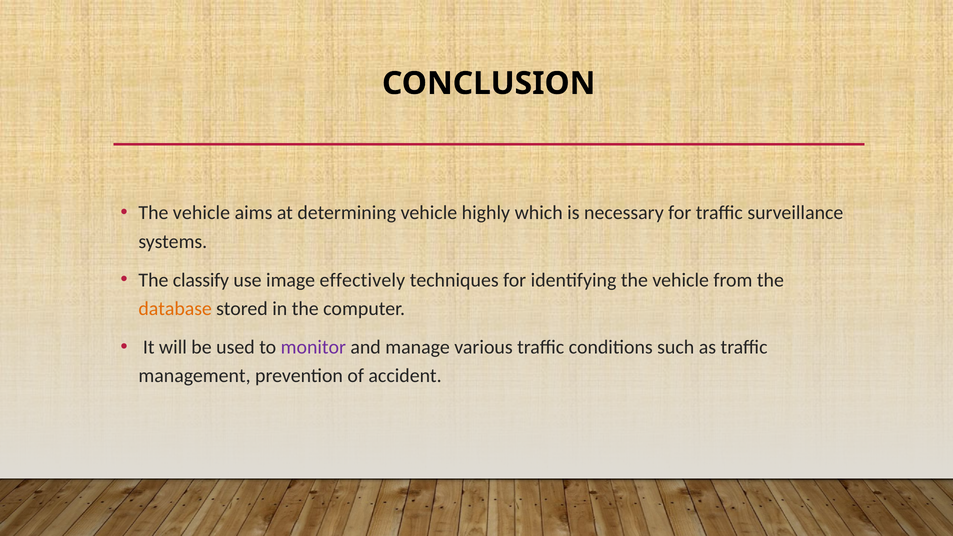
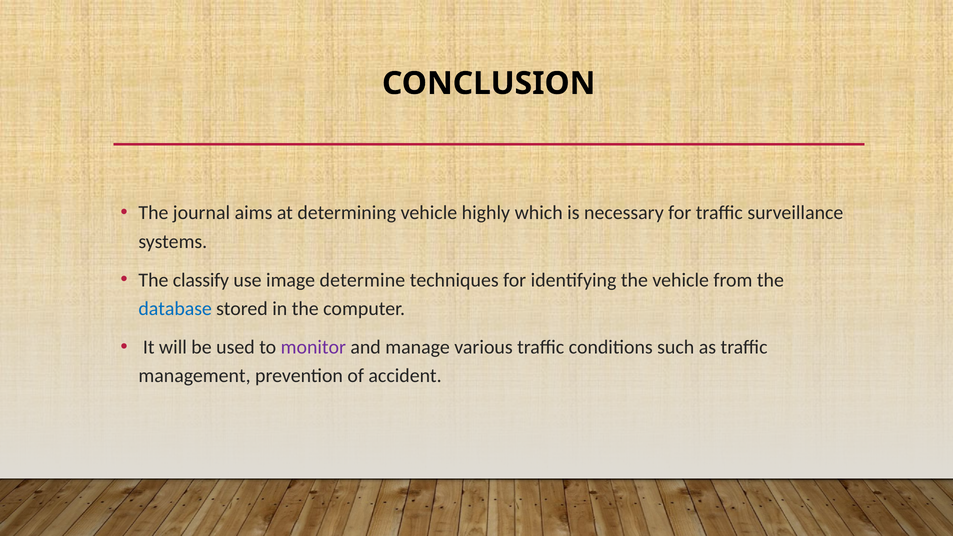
vehicle: vehicle -> journal (201, 213)
effectively: effectively -> determine (362, 280)
database colour: orange -> blue (175, 309)
